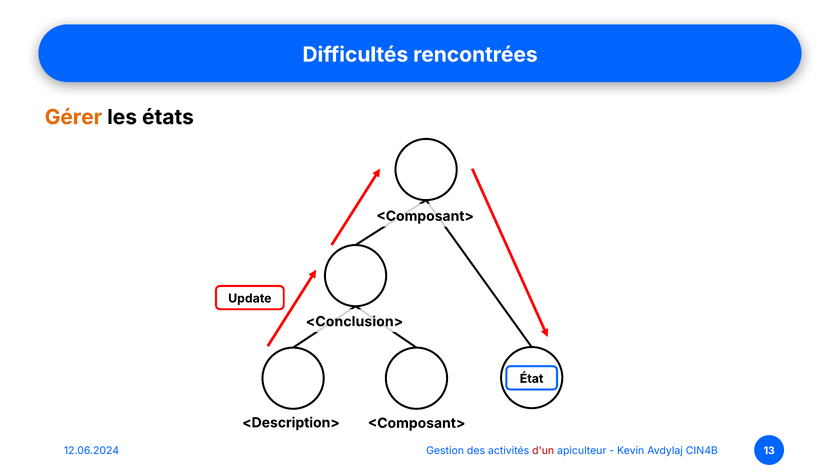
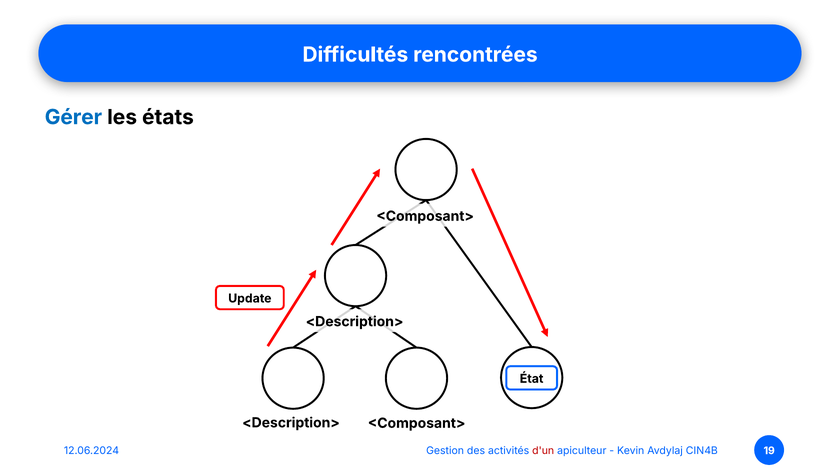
Gérer colour: orange -> blue (73, 117)
<Conclusion>: <Conclusion> -> <Description> (355, 322)
13: 13 -> 19 (769, 451)
